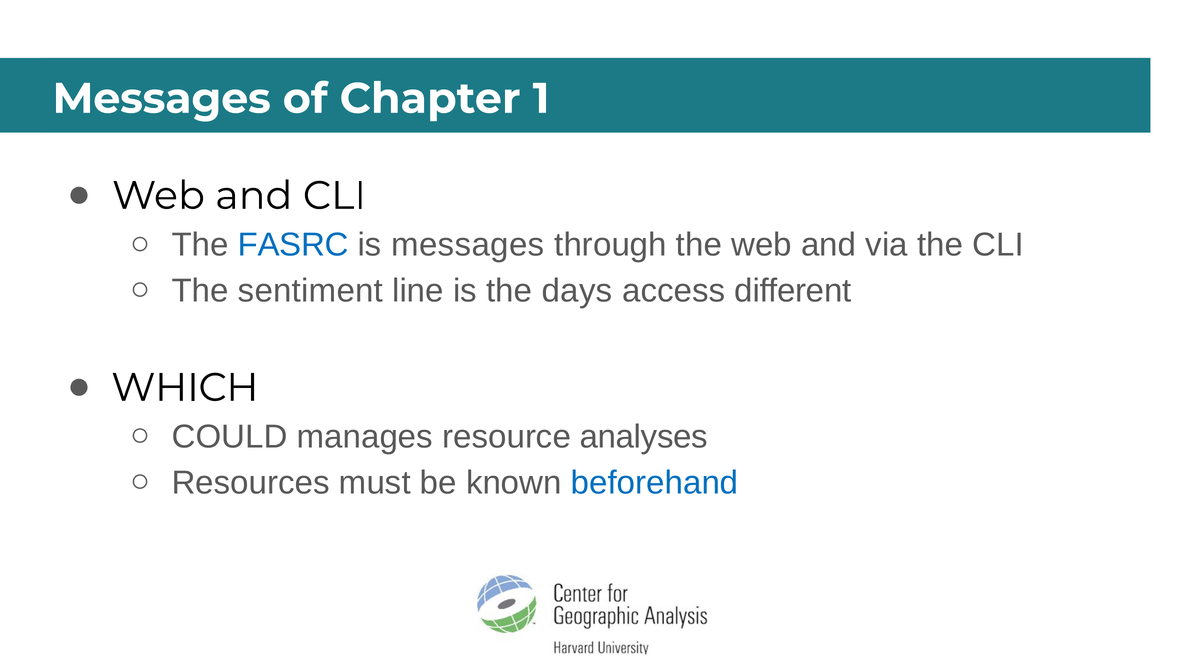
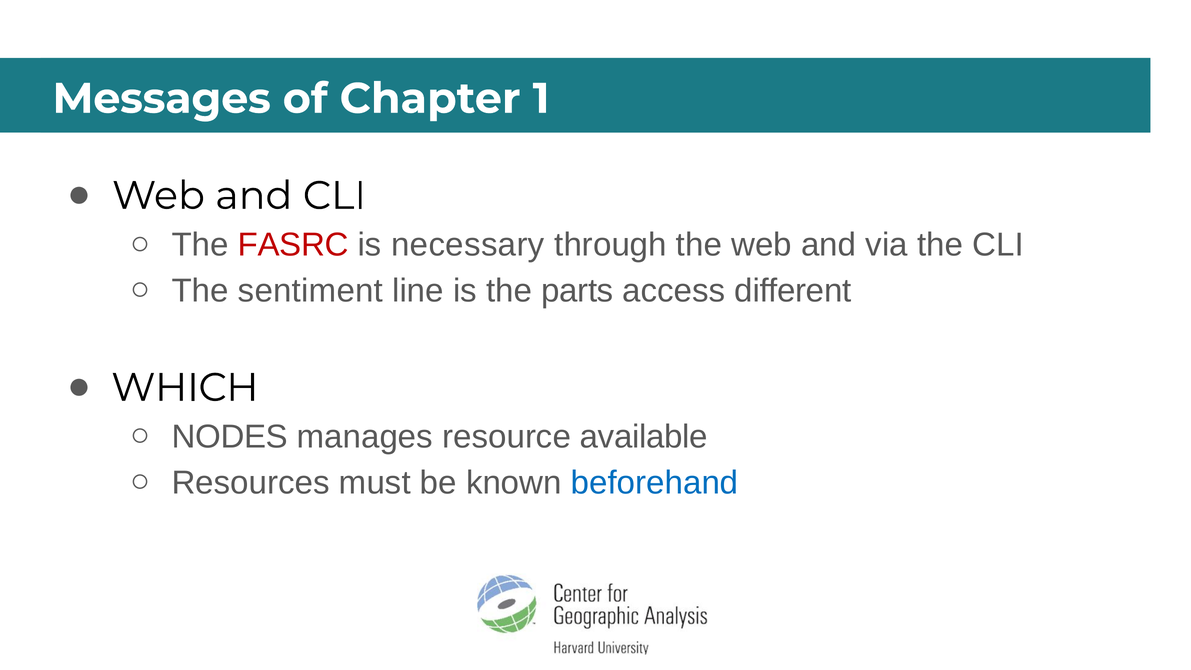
FASRC colour: blue -> red (293, 245)
is messages: messages -> necessary (468, 245)
days: days -> parts (577, 291)
COULD: COULD -> NODES (230, 437)
analyses: analyses -> available (644, 437)
